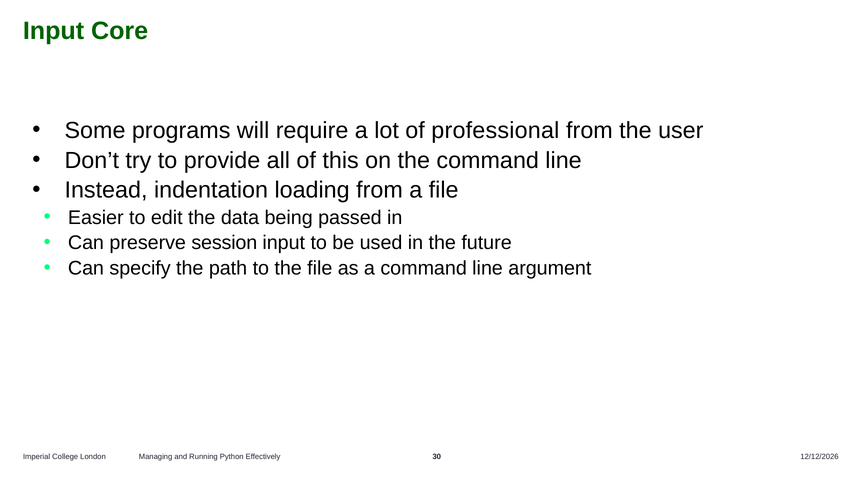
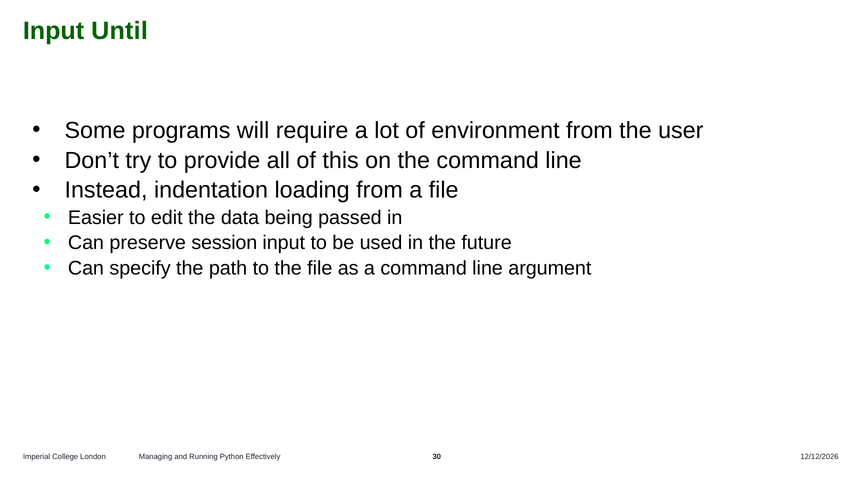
Core: Core -> Until (120, 31)
professional: professional -> environment (495, 131)
